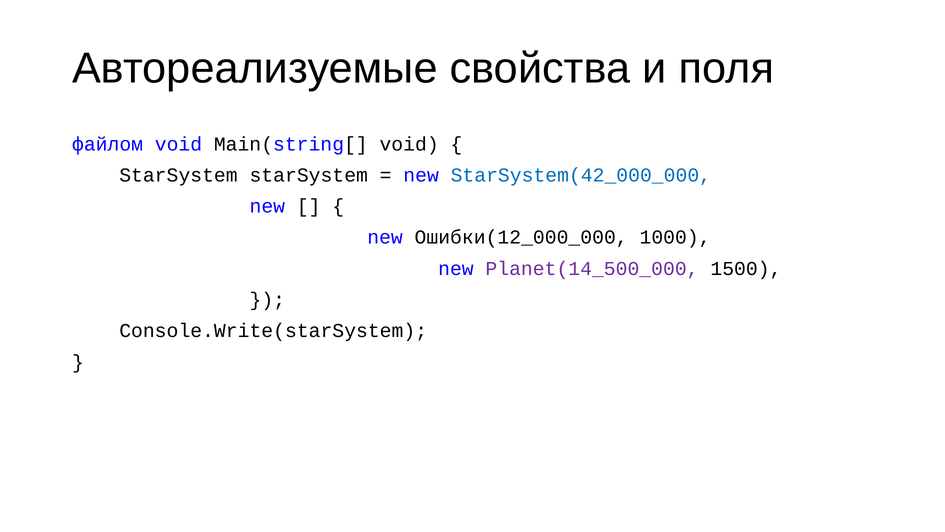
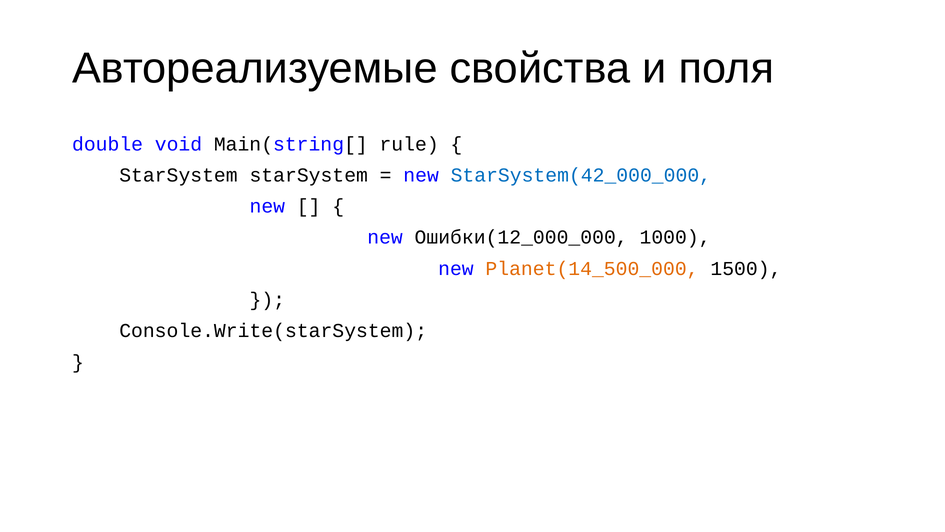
файлом: файлом -> double (108, 144)
Main(string[ void: void -> rule (409, 144)
Planet(14_500_000 colour: purple -> orange (592, 268)
